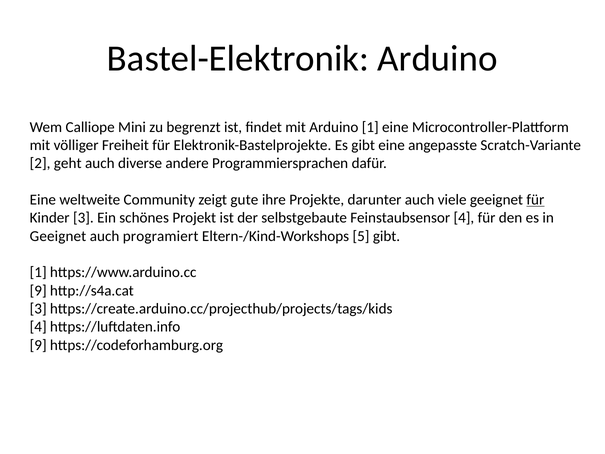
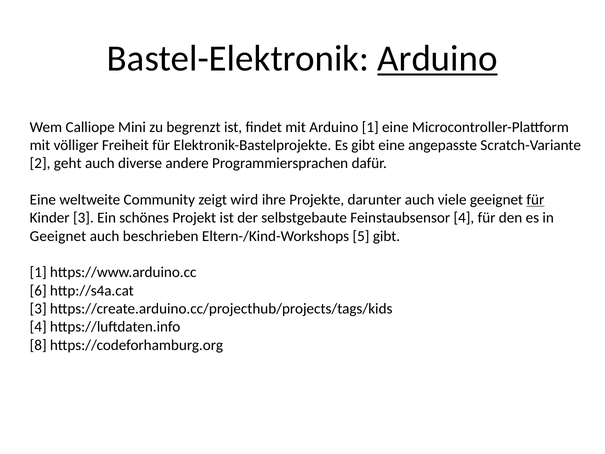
Arduino underline: none -> present (437, 59)
gute: gute -> wird (244, 200)
programiert: programiert -> beschrieben (161, 236)
9: 9 -> 6 (38, 290)
9: 9 -> 8 (38, 345)
